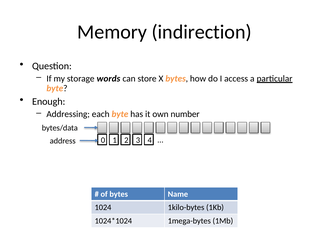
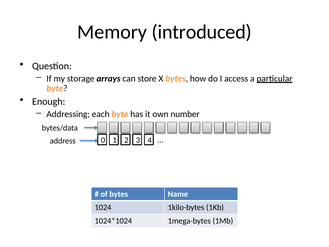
indirection: indirection -> introduced (202, 32)
words: words -> arrays (109, 79)
